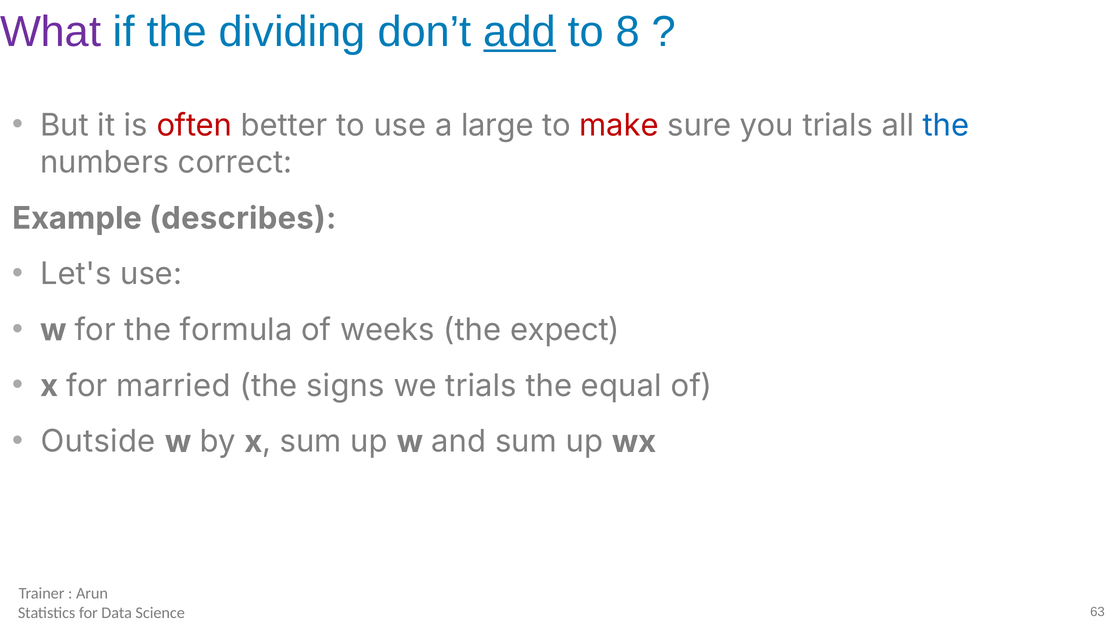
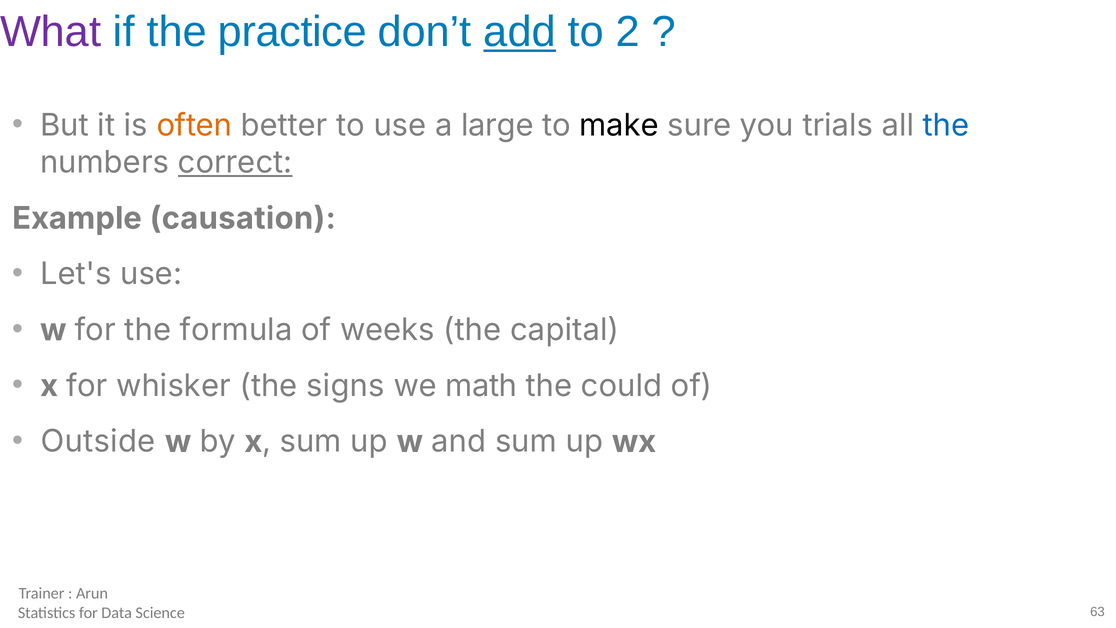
dividing: dividing -> practice (292, 32)
8: 8 -> 2 (628, 32)
often colour: red -> orange (194, 125)
make colour: red -> black (619, 125)
correct underline: none -> present (235, 163)
describes: describes -> causation (243, 218)
expect: expect -> capital (565, 330)
married: married -> whisker (173, 386)
we trials: trials -> math (481, 386)
equal: equal -> could (621, 386)
